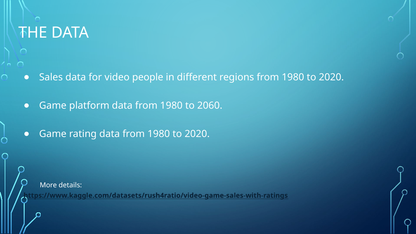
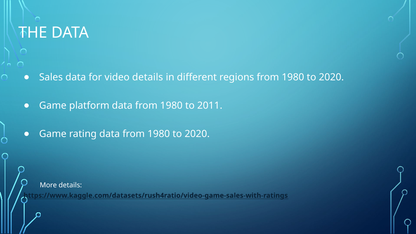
video people: people -> details (148, 77)
2060: 2060 -> 2011 (210, 106)
